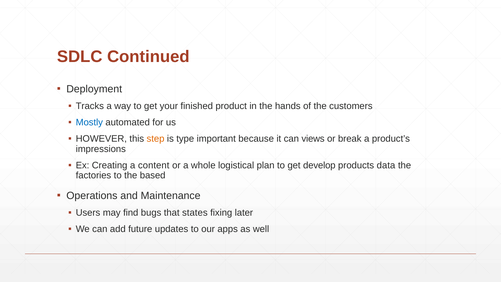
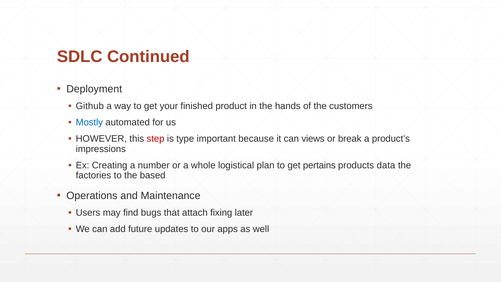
Tracks: Tracks -> Github (90, 106)
step colour: orange -> red (156, 139)
content: content -> number (154, 165)
develop: develop -> pertains (319, 165)
states: states -> attach (195, 212)
